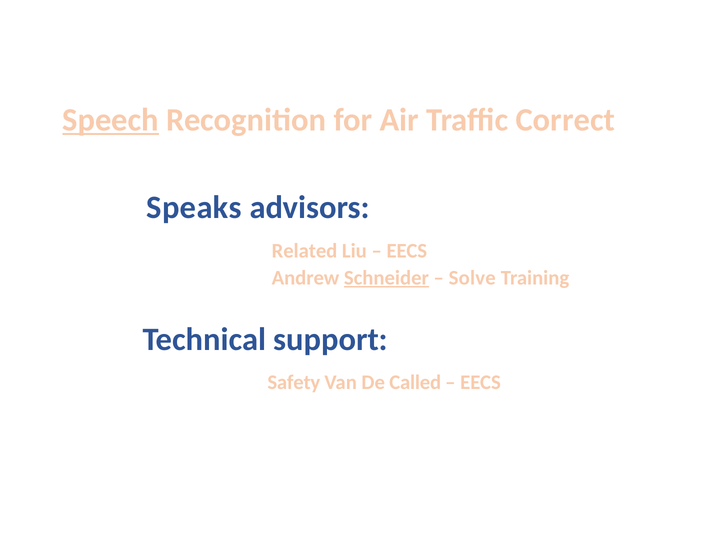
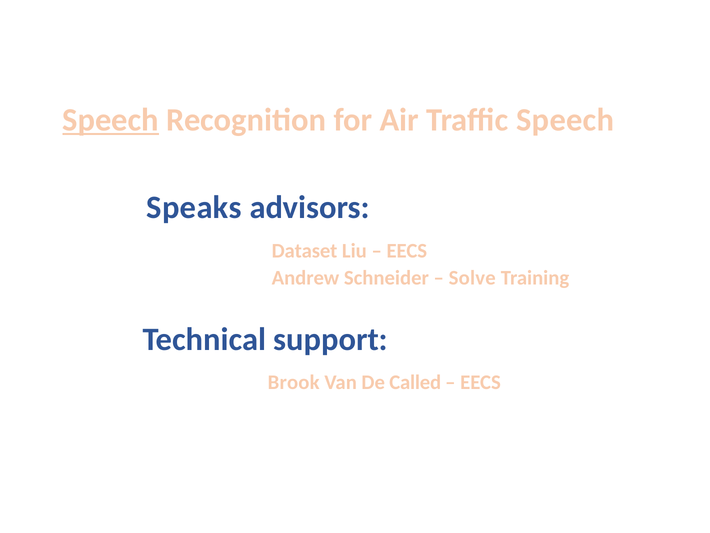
Traffic Correct: Correct -> Speech (565, 120)
Related: Related -> Dataset (305, 250)
Schneider underline: present -> none (386, 278)
Safety: Safety -> Brook (294, 382)
